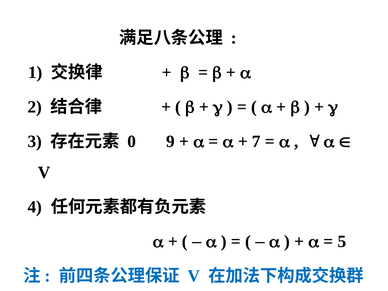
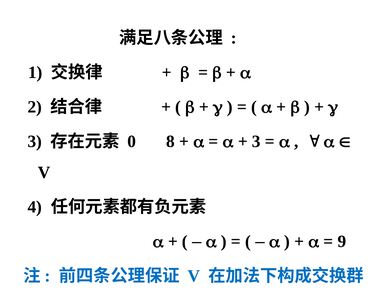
9: 9 -> 8 (171, 141)
7: 7 -> 3 (256, 141)
5: 5 -> 9 (342, 241)
